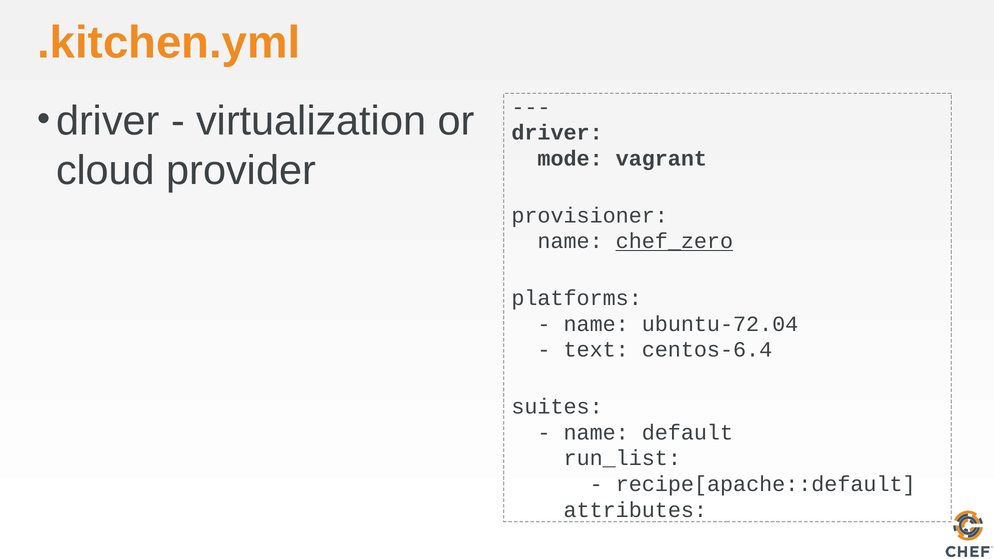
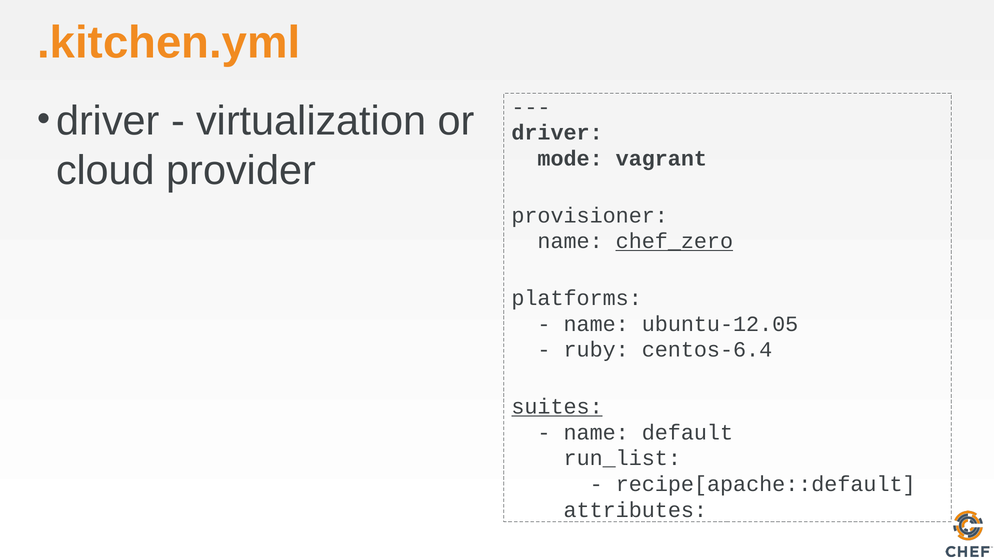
ubuntu-72.04: ubuntu-72.04 -> ubuntu-12.05 (720, 324)
text: text -> ruby (596, 350)
suites underline: none -> present (557, 407)
